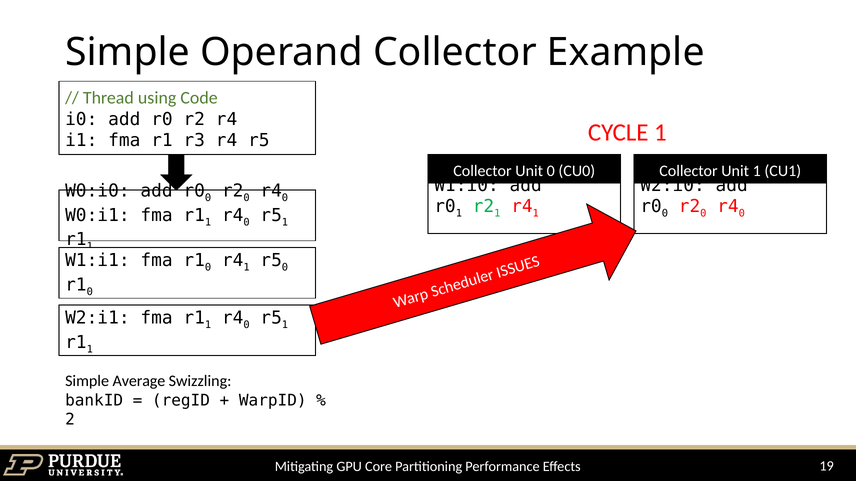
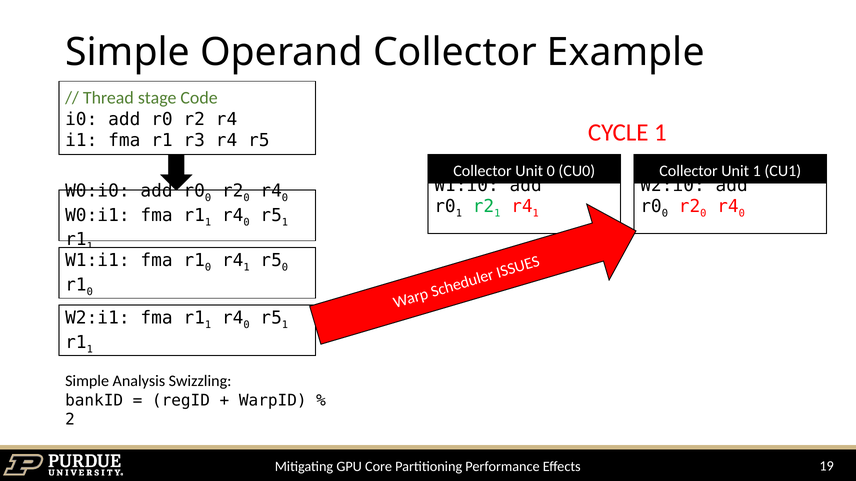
using: using -> stage (157, 98)
Average: Average -> Analysis (139, 382)
